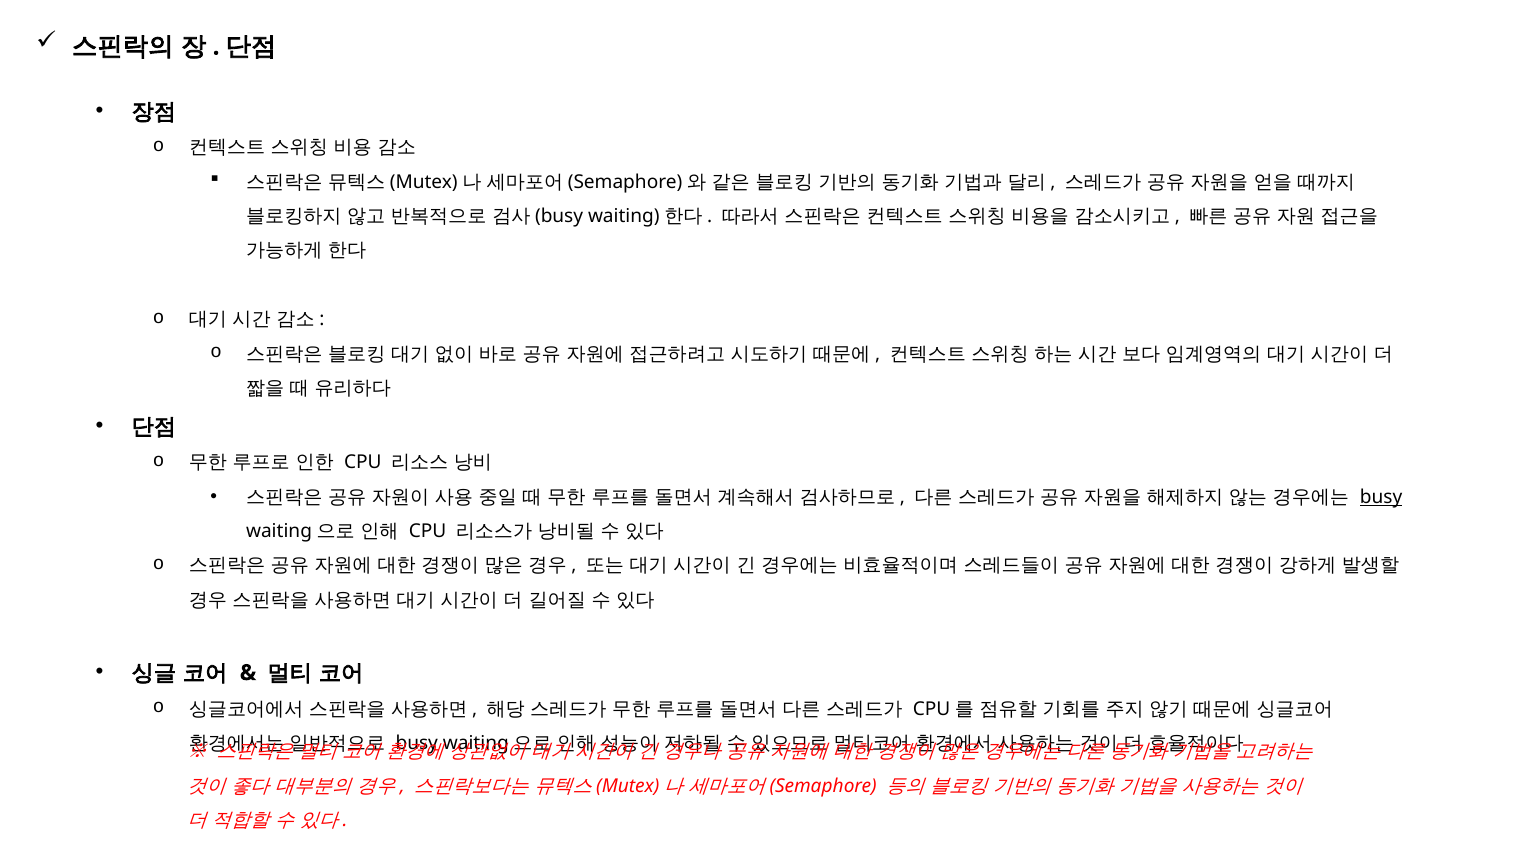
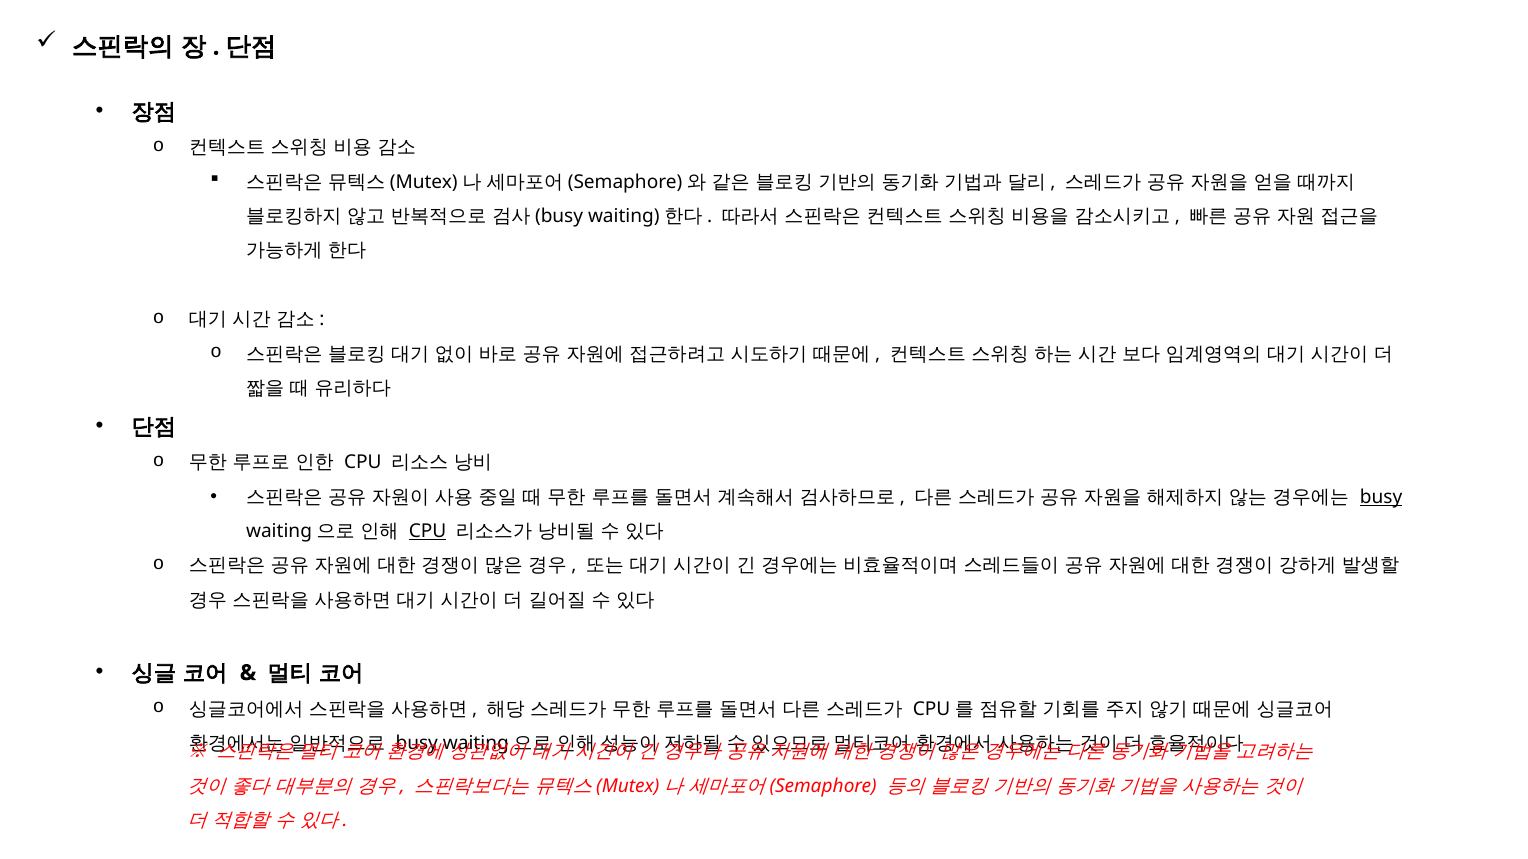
CPU underline: none -> present (428, 532)
